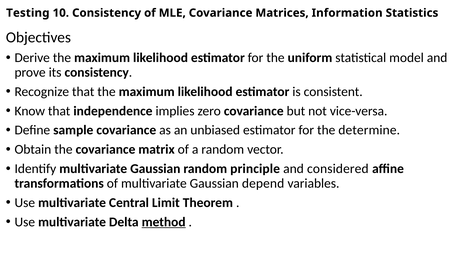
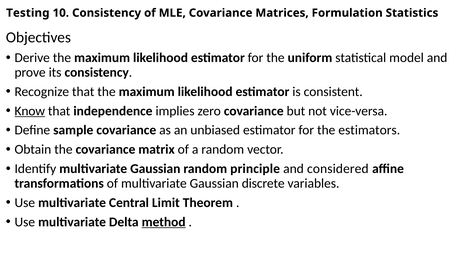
Information: Information -> Formulation (347, 13)
Know underline: none -> present (30, 111)
determine: determine -> estimators (369, 130)
depend: depend -> discrete (263, 184)
